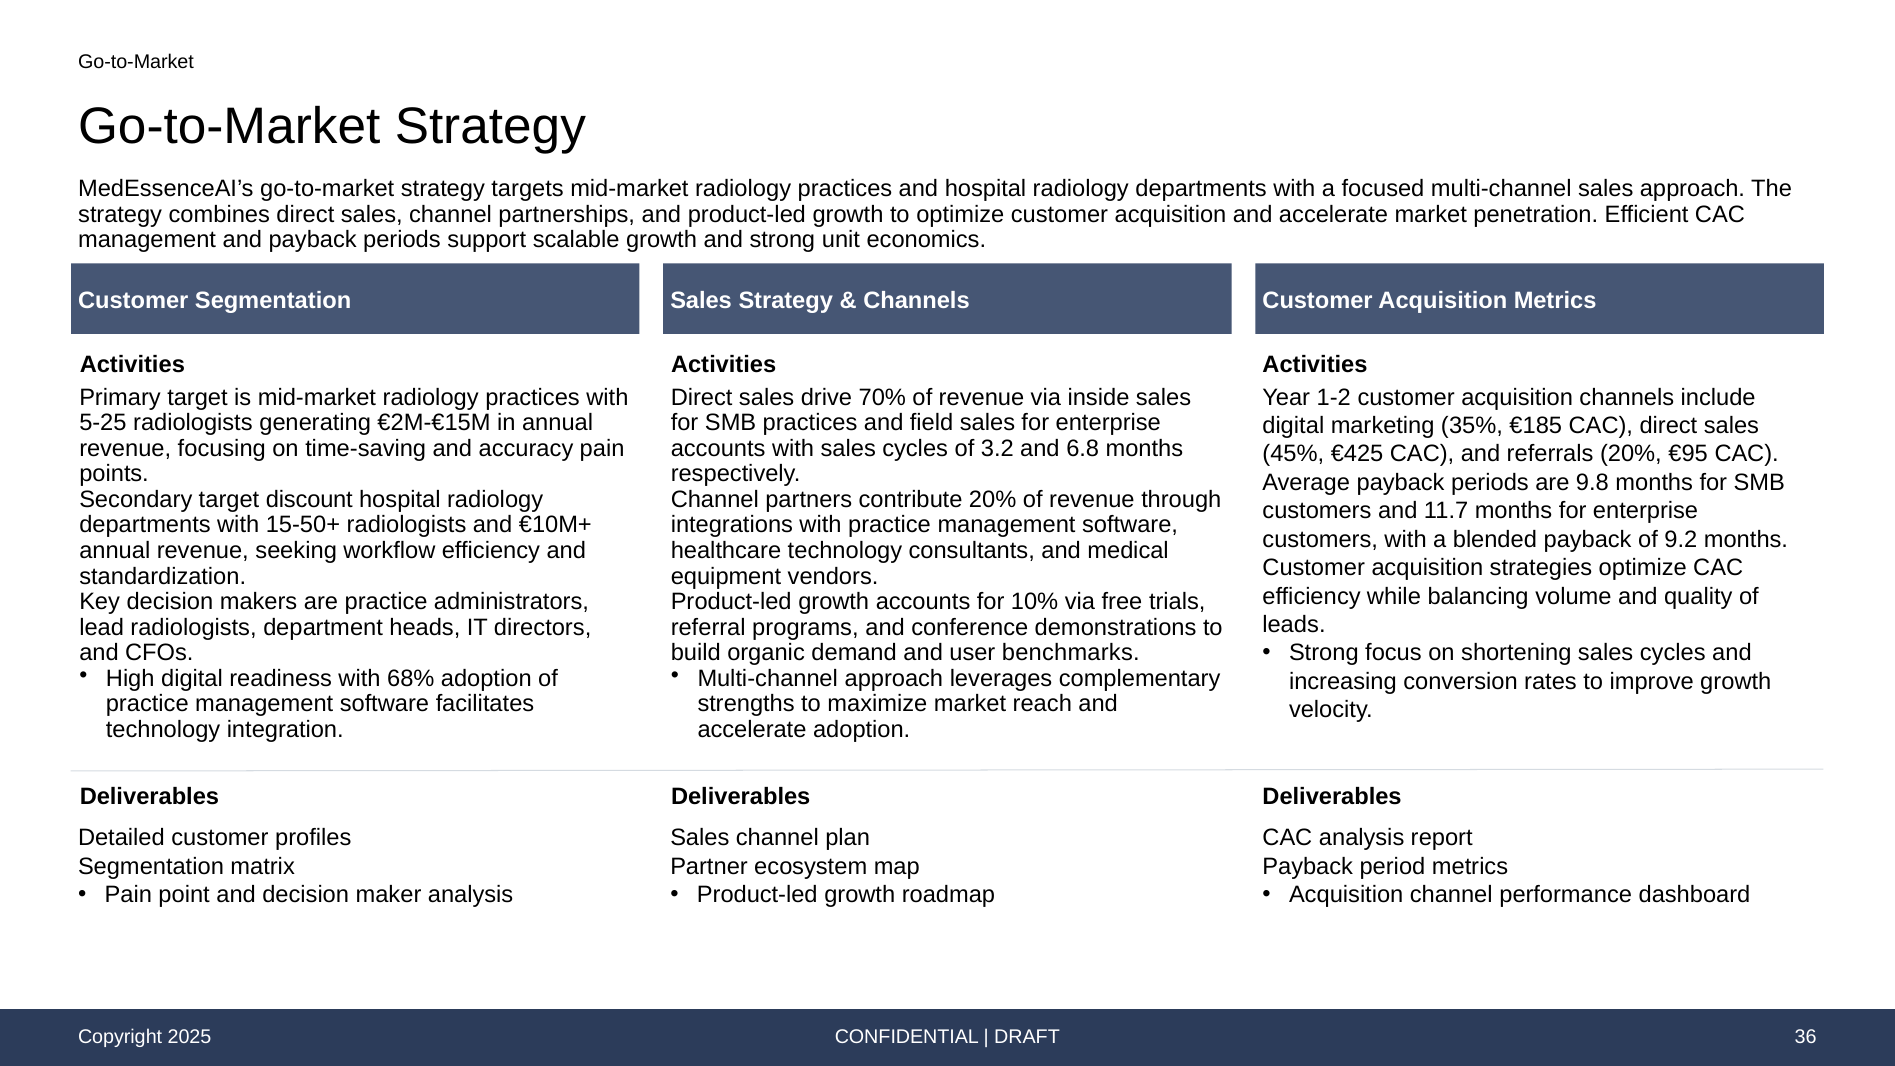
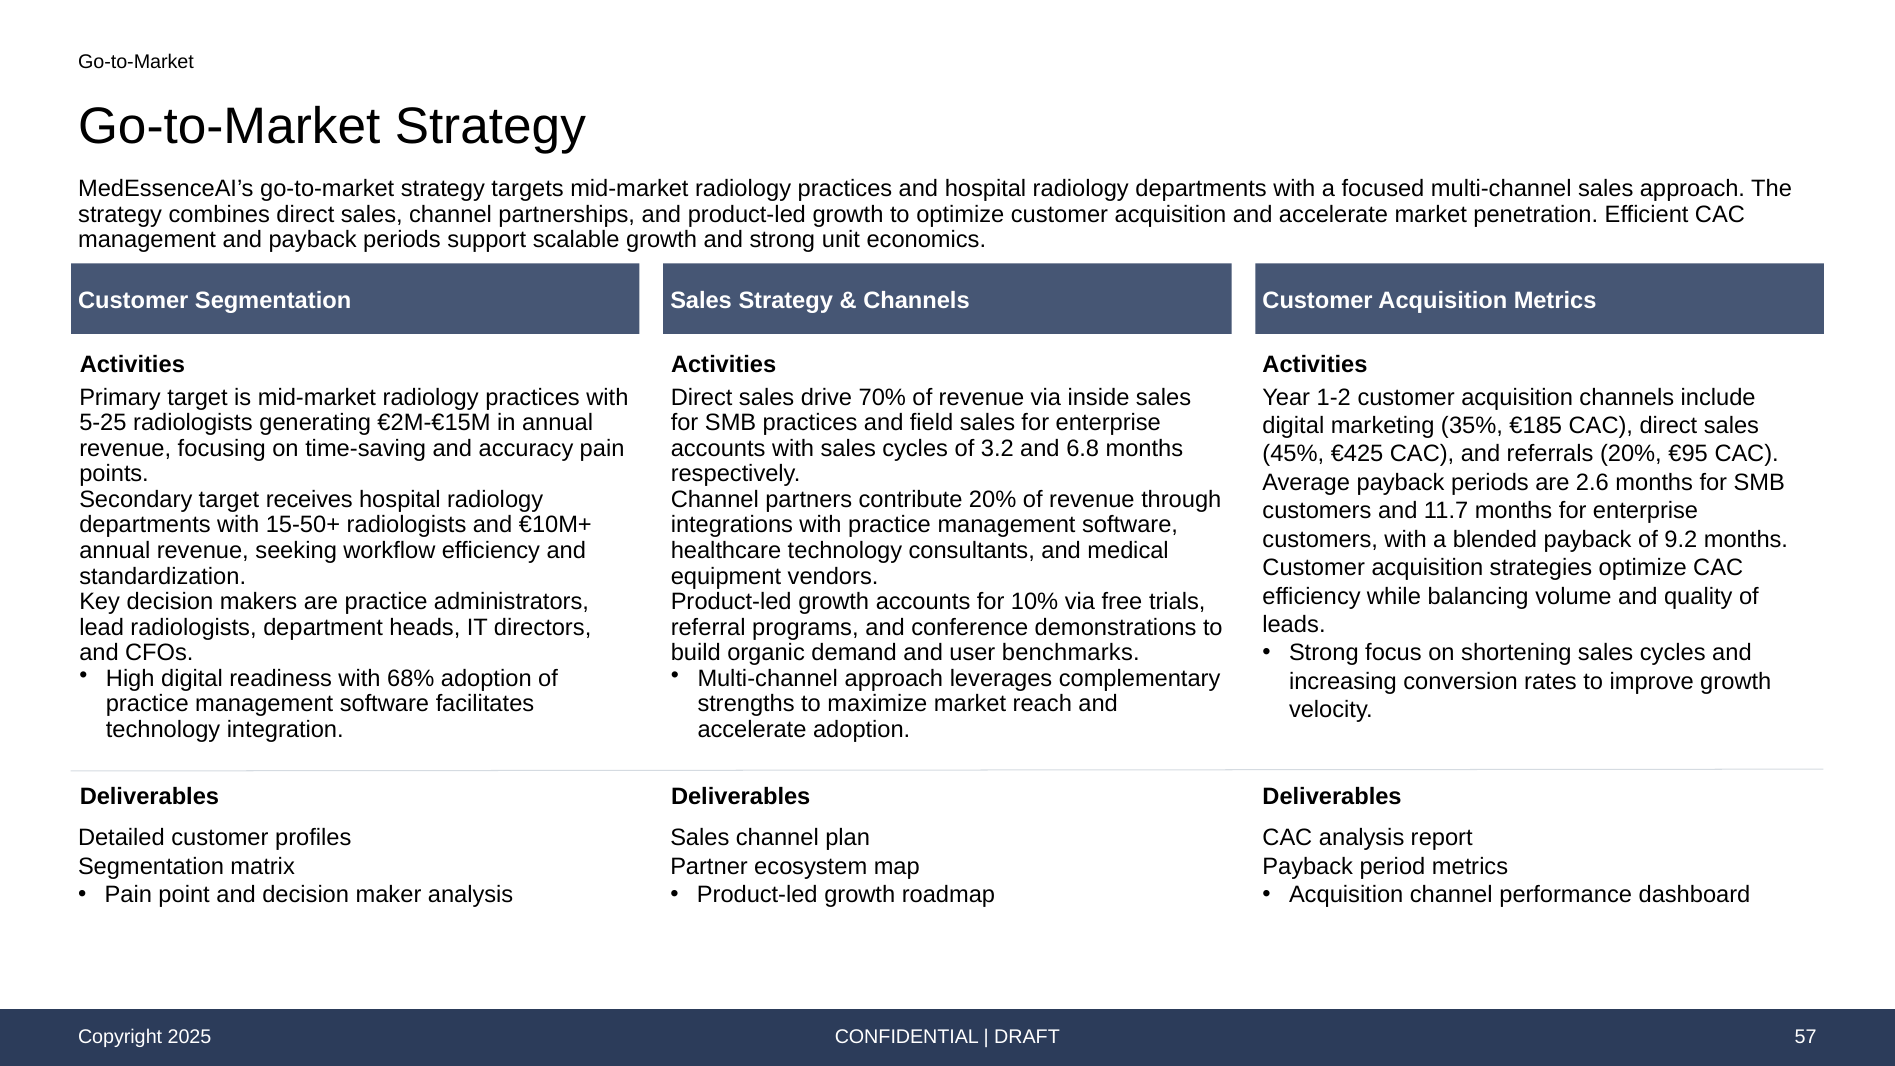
9.8: 9.8 -> 2.6 (1592, 482)
discount: discount -> receives (309, 499)
36: 36 -> 57 (1806, 1037)
